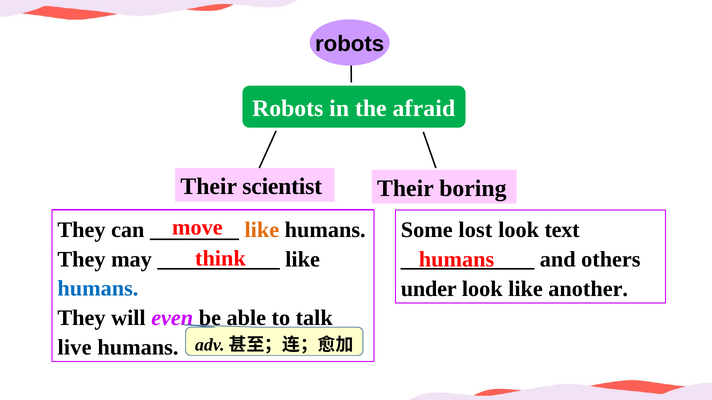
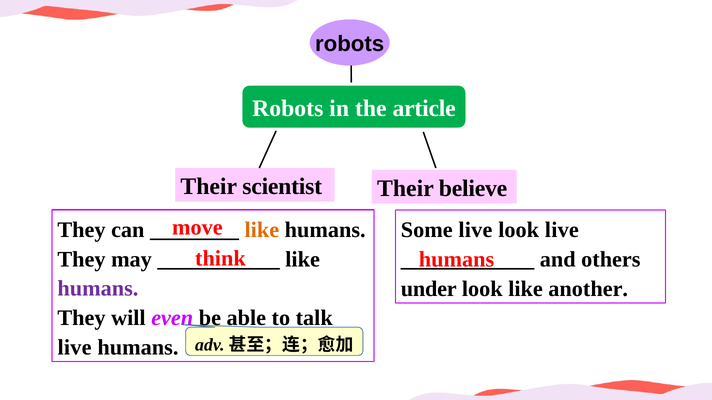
afraid: afraid -> article (424, 108)
boring: boring -> believe (473, 189)
Some lost: lost -> live (475, 230)
look text: text -> live (562, 230)
humans colour: blue -> purple (98, 289)
